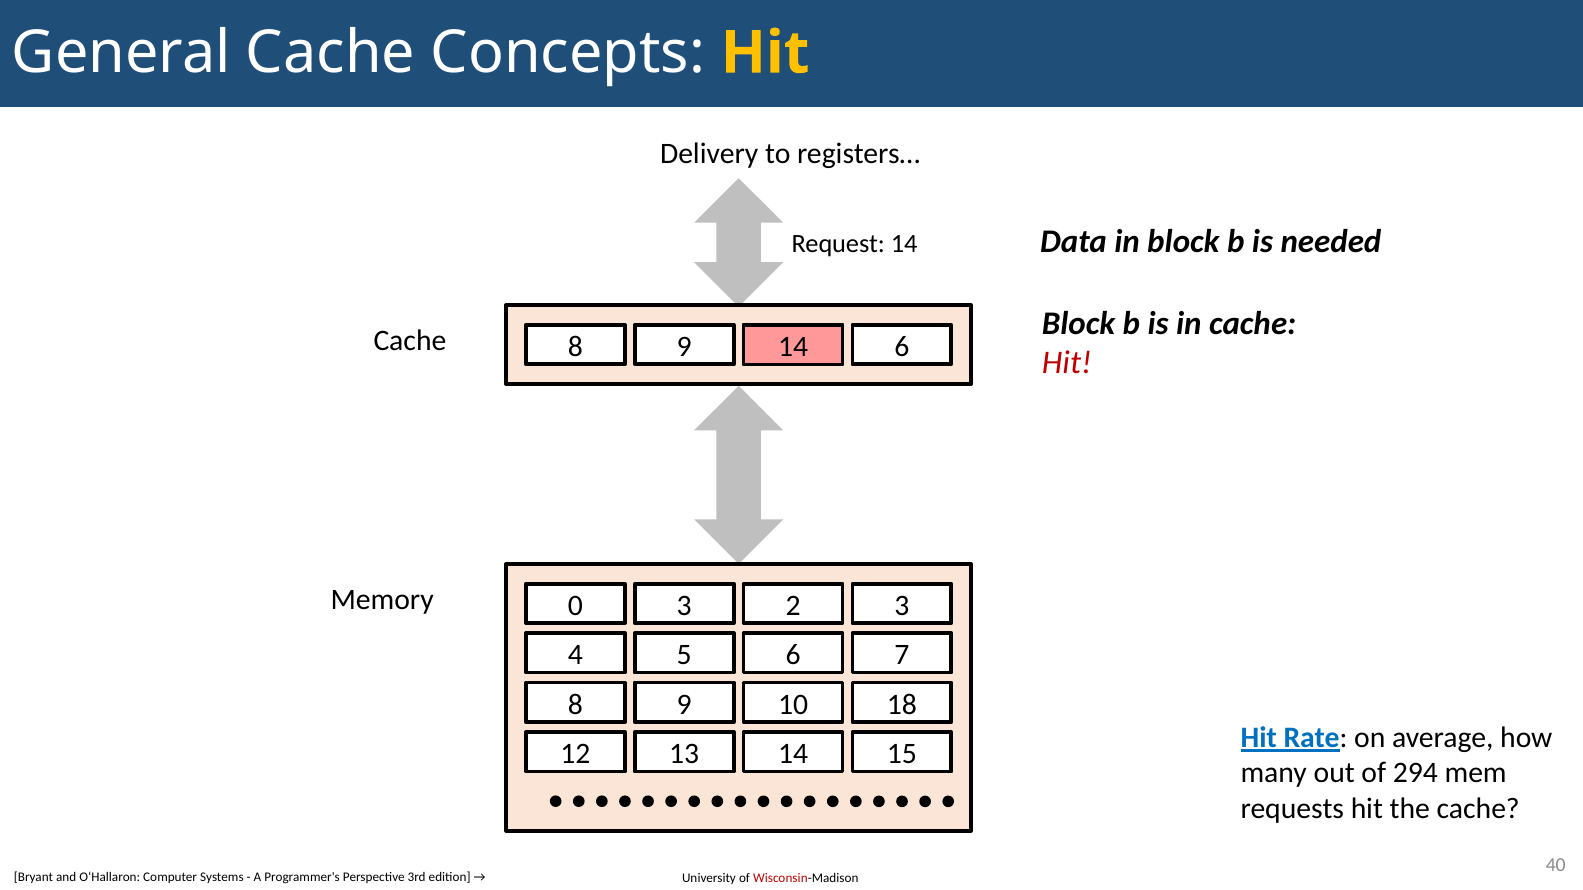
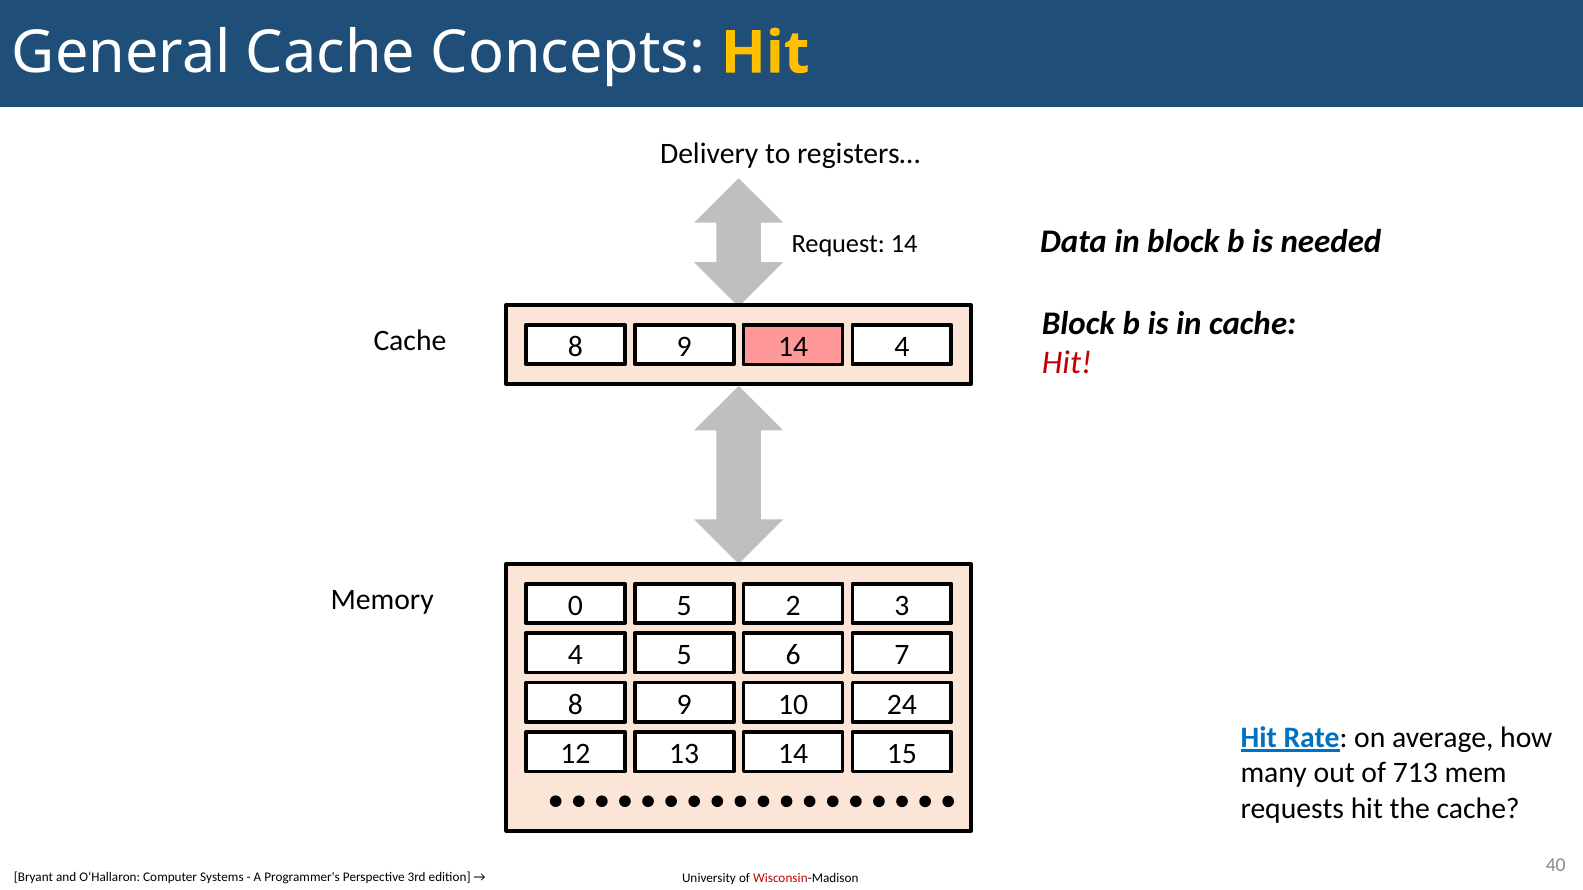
6: 6 -> 4 (902, 347)
0 3: 3 -> 5 (684, 606)
18: 18 -> 24 (902, 705)
294: 294 -> 713 (1415, 773)
